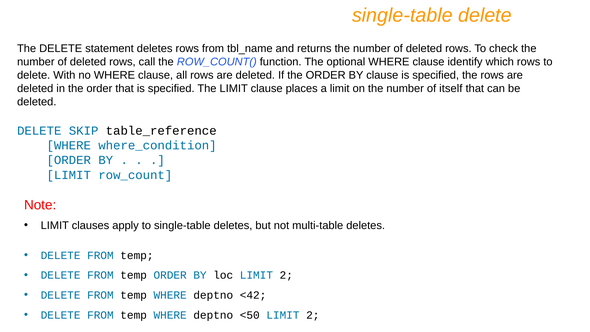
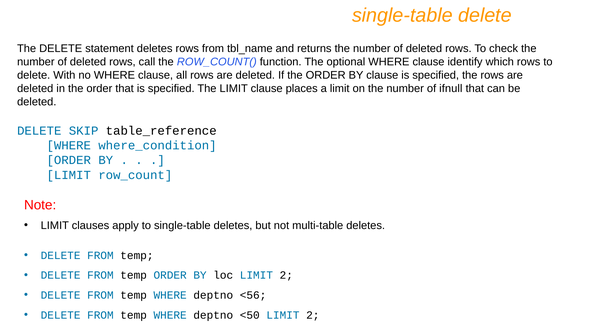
itself: itself -> ifnull (451, 88)
<42: <42 -> <56 (253, 295)
